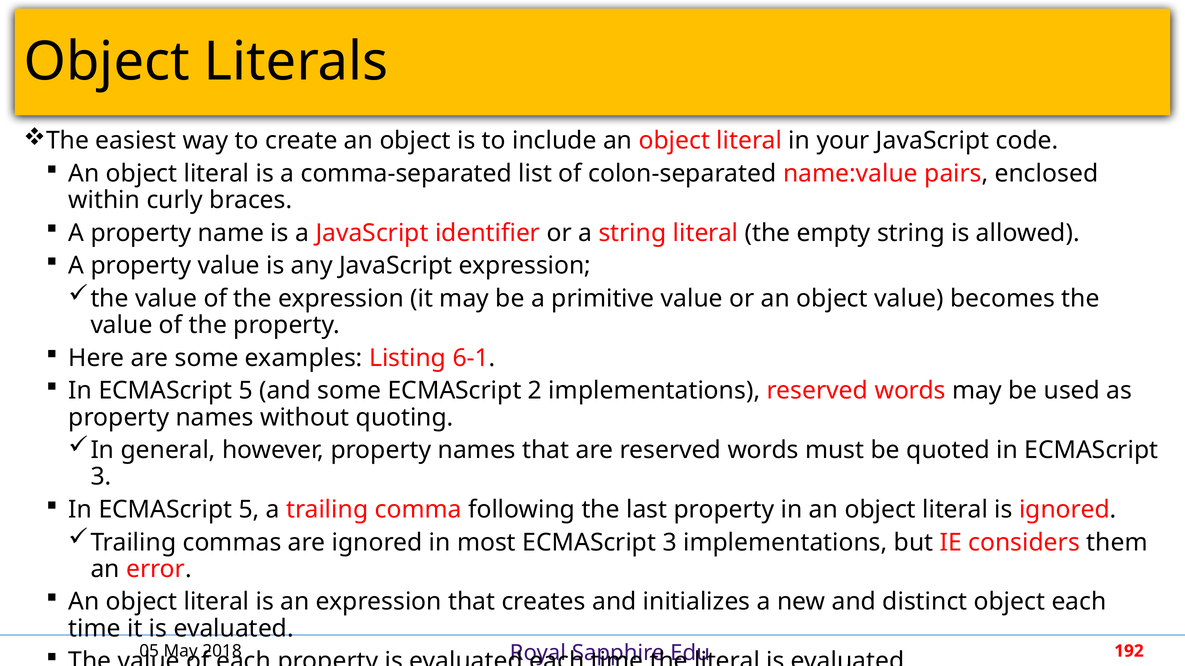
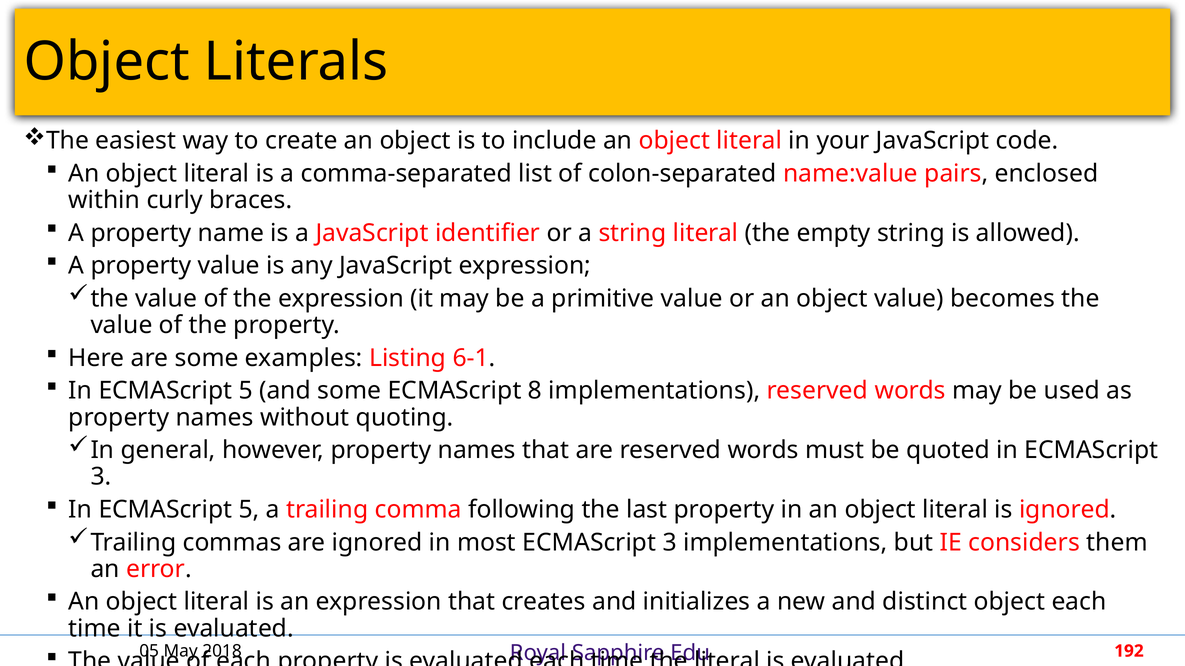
2: 2 -> 8 (535, 391)
